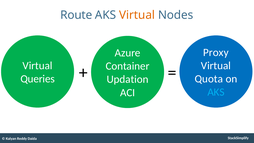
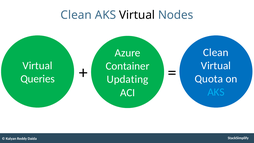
Route: Route -> Clean (76, 15)
Virtual colour: orange -> black (137, 15)
Proxy: Proxy -> Clean (216, 52)
Updation: Updation -> Updating (128, 79)
